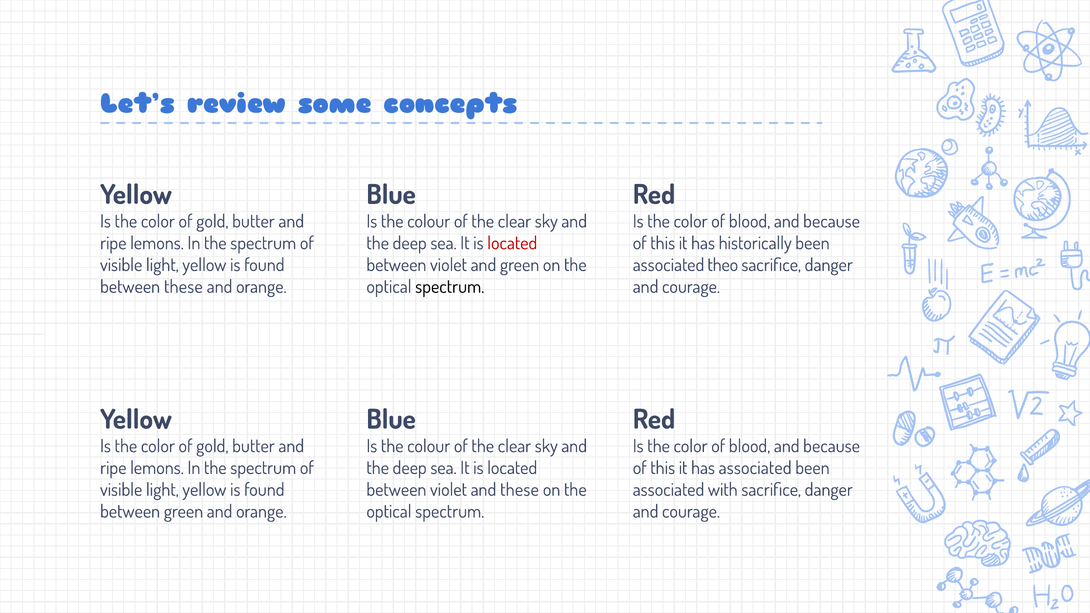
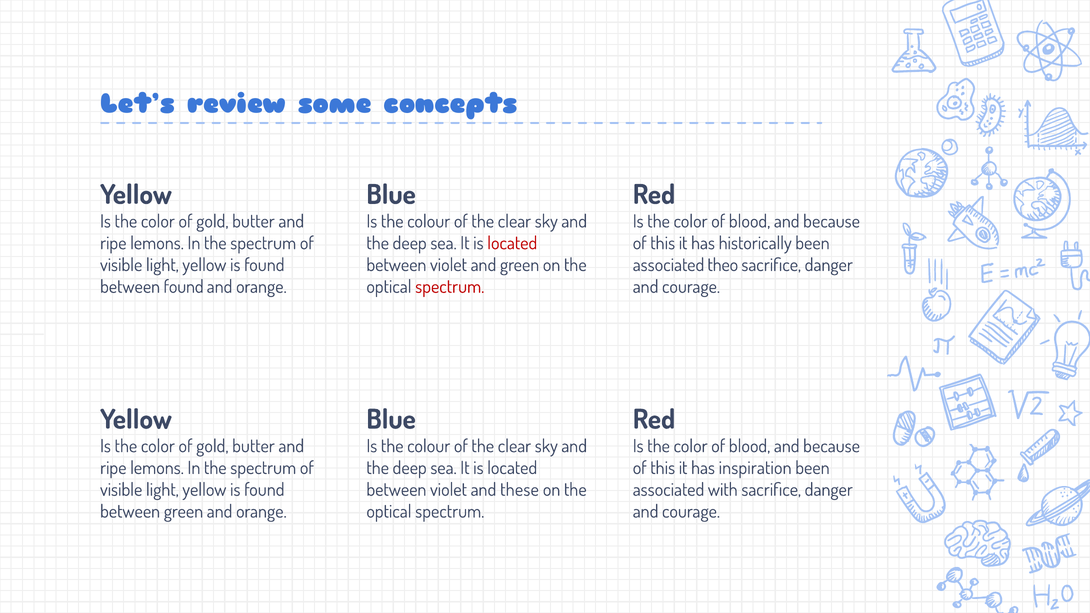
between these: these -> found (184, 287)
spectrum colour: black -> red (450, 287)
has associated: associated -> inspiration (755, 468)
